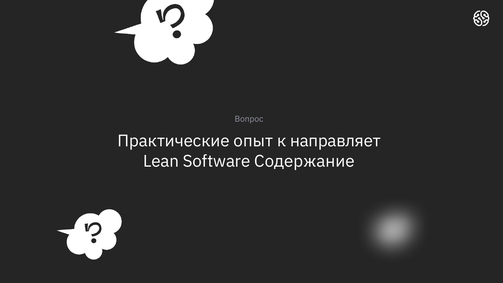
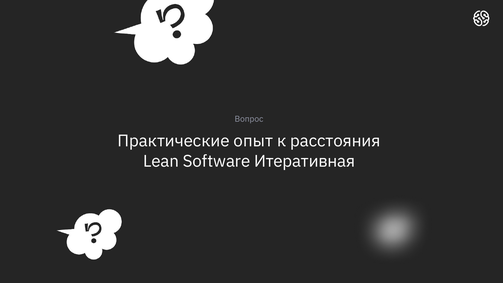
направляет: направляет -> расстояния (335, 141)
Содержание: Содержание -> Итеративная (305, 161)
